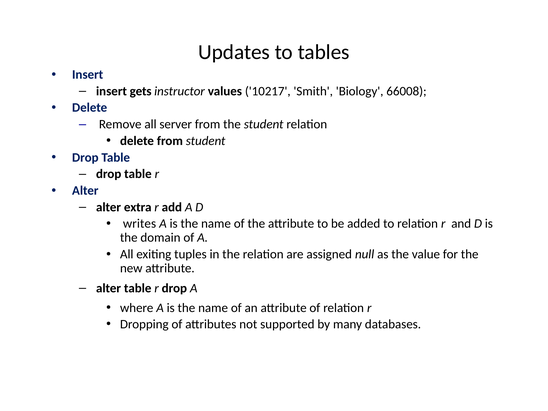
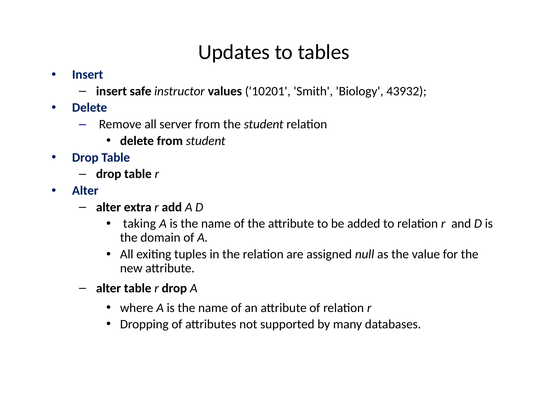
gets: gets -> safe (141, 91)
10217: 10217 -> 10201 (268, 91)
66008: 66008 -> 43932 (406, 91)
writes: writes -> taking (140, 224)
